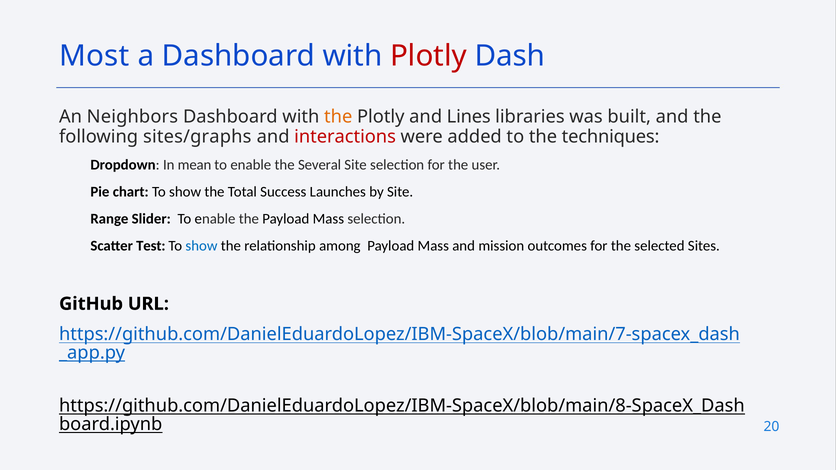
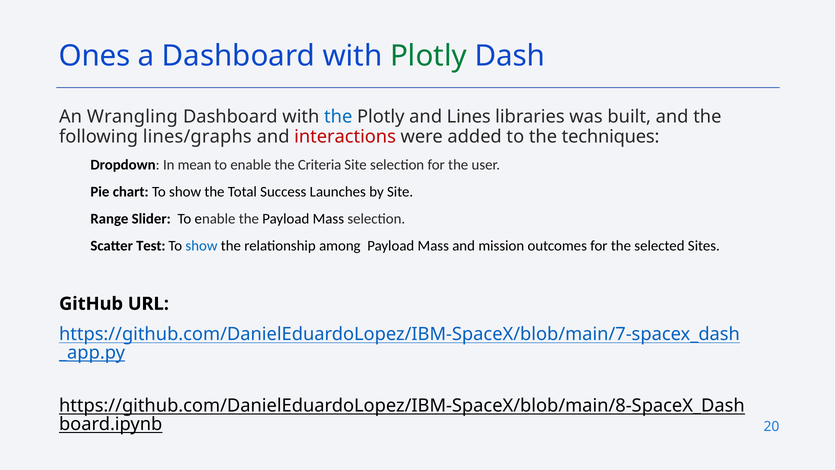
Most: Most -> Ones (95, 56)
Plotly colour: red -> green (428, 56)
Neighbors: Neighbors -> Wrangling (132, 117)
the colour: orange -> blue (338, 117)
sites/graphs: sites/graphs -> lines/graphs (197, 137)
Several: Several -> Criteria (320, 165)
